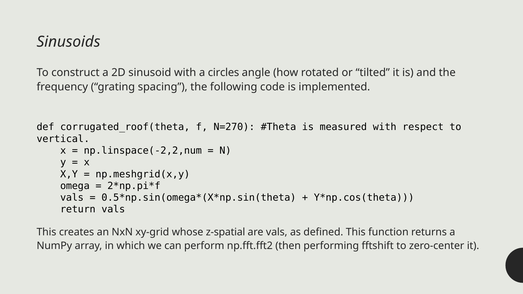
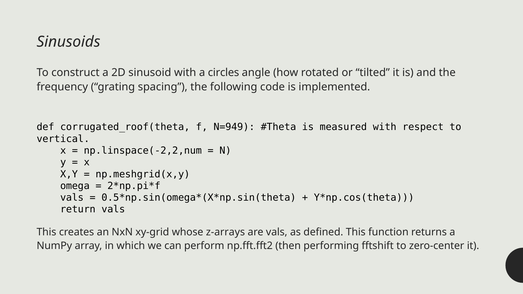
N=270: N=270 -> N=949 (234, 127)
z-spatial: z-spatial -> z-arrays (225, 232)
